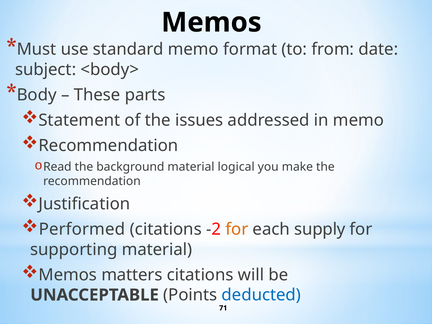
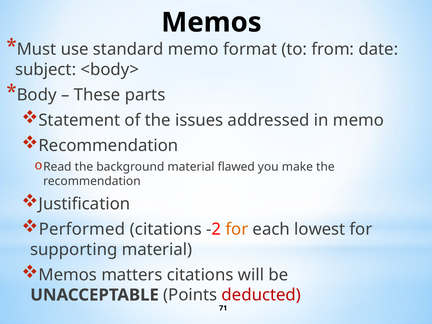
logical: logical -> flawed (236, 167)
supply: supply -> lowest (320, 229)
deducted colour: blue -> red (261, 295)
